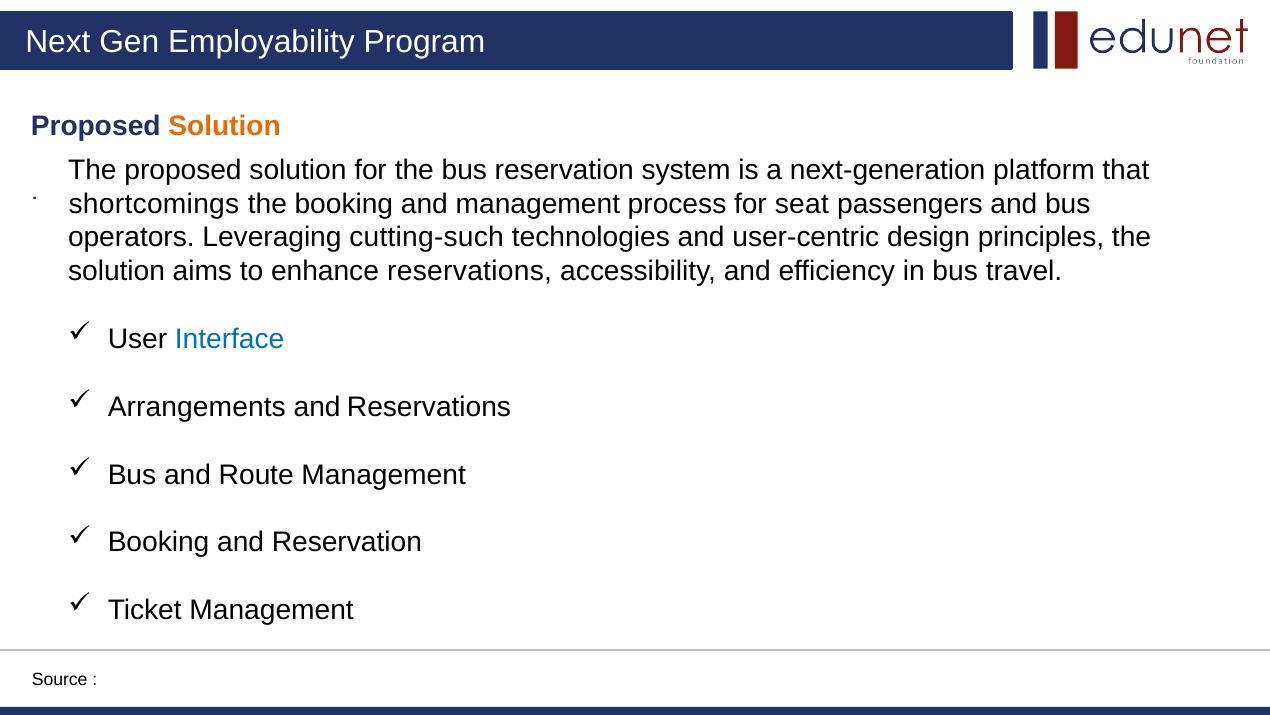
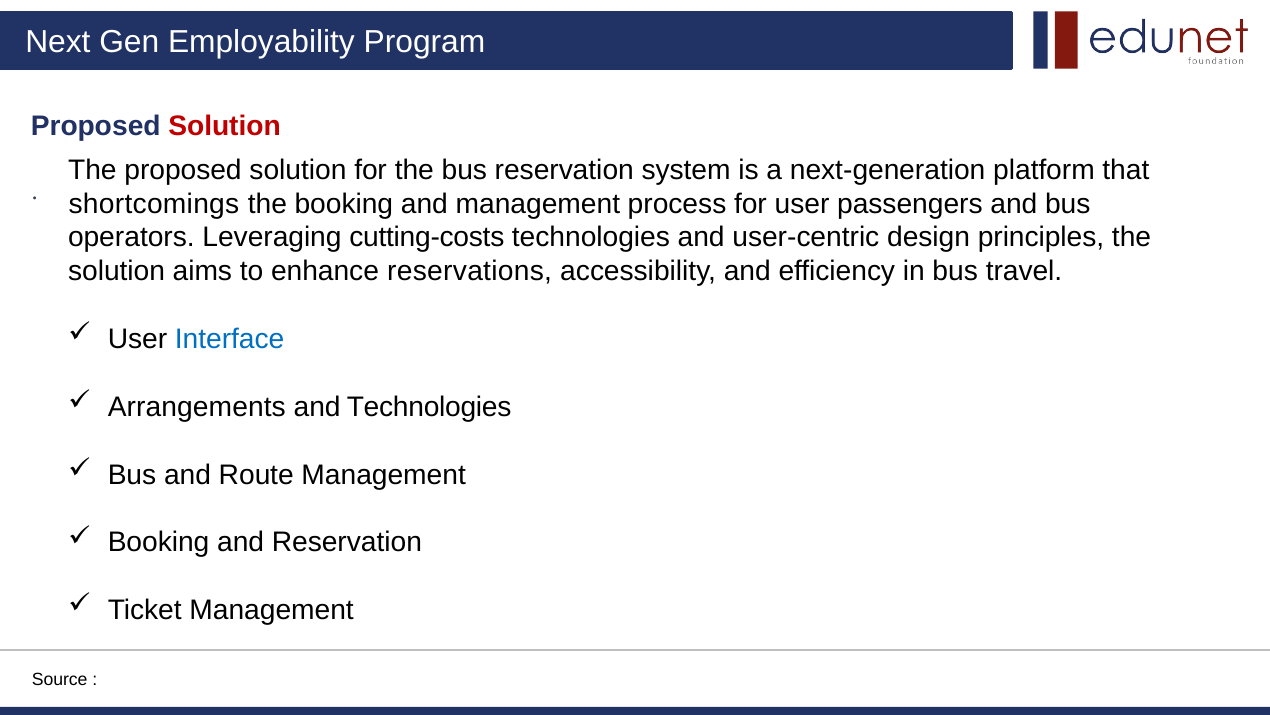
Solution colour: orange -> red (225, 126)
for seat: seat -> user (802, 204)
cutting-such: cutting-such -> cutting-costs (427, 237)
and Reservations: Reservations -> Technologies (429, 407)
